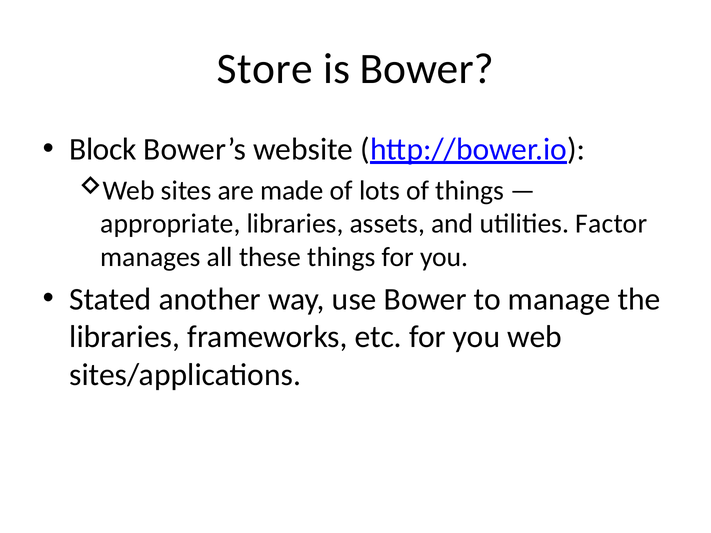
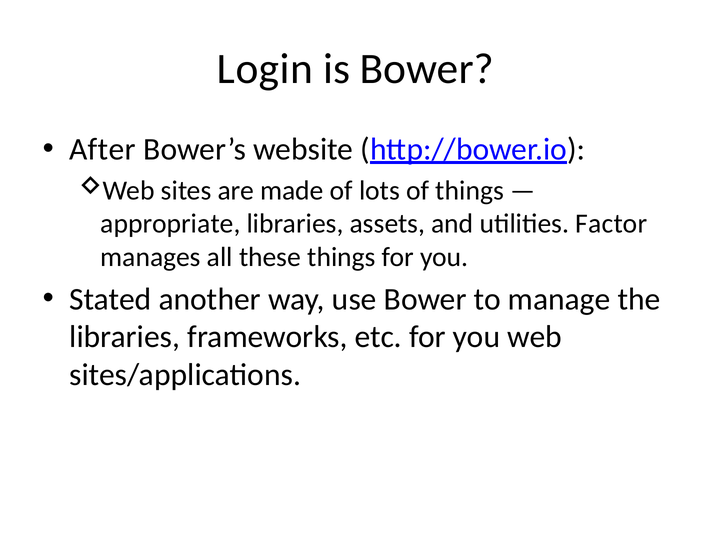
Store: Store -> Login (265, 69)
Block: Block -> After (103, 149)
